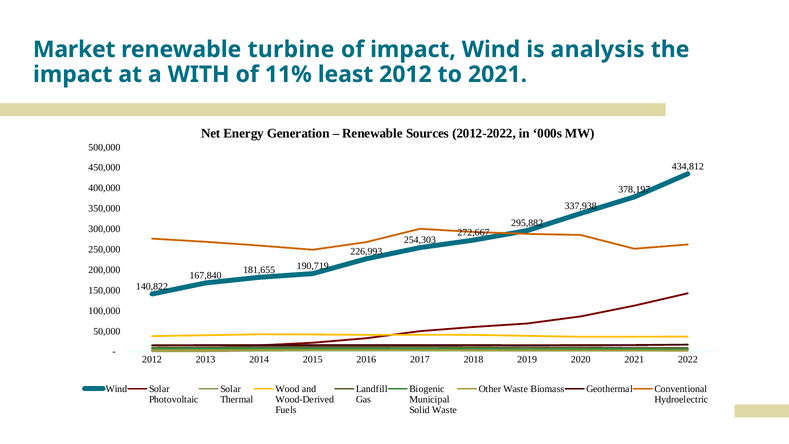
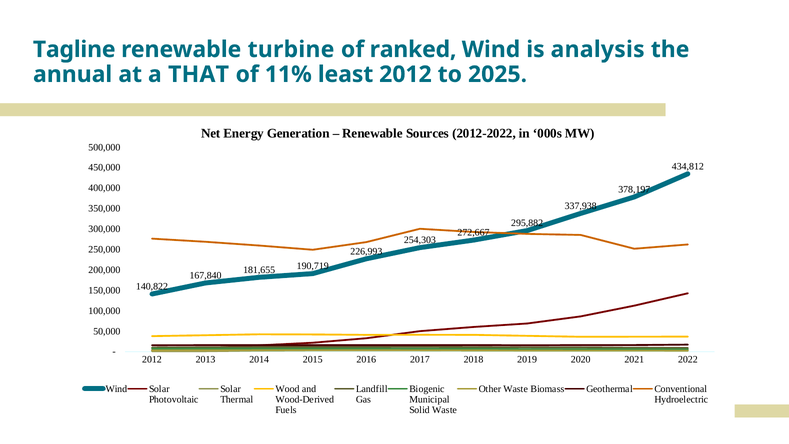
Market: Market -> Tagline (74, 49)
of impact: impact -> ranked (413, 49)
impact: impact -> annual (73, 74)
WITH: WITH -> THAT (199, 74)
to 2021: 2021 -> 2025 (498, 74)
